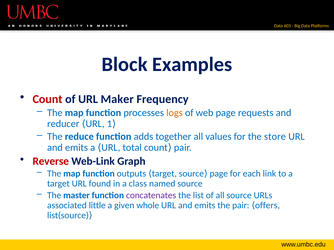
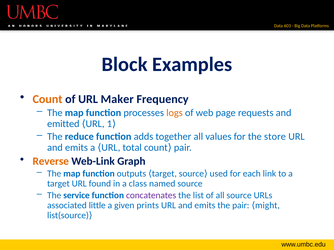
Count colour: red -> orange (48, 99)
reducer: reducer -> emitted (63, 124)
Reverse colour: red -> orange (51, 161)
source page: page -> used (219, 174)
master: master -> service (76, 196)
whole: whole -> prints (148, 206)
offers: offers -> might (267, 206)
